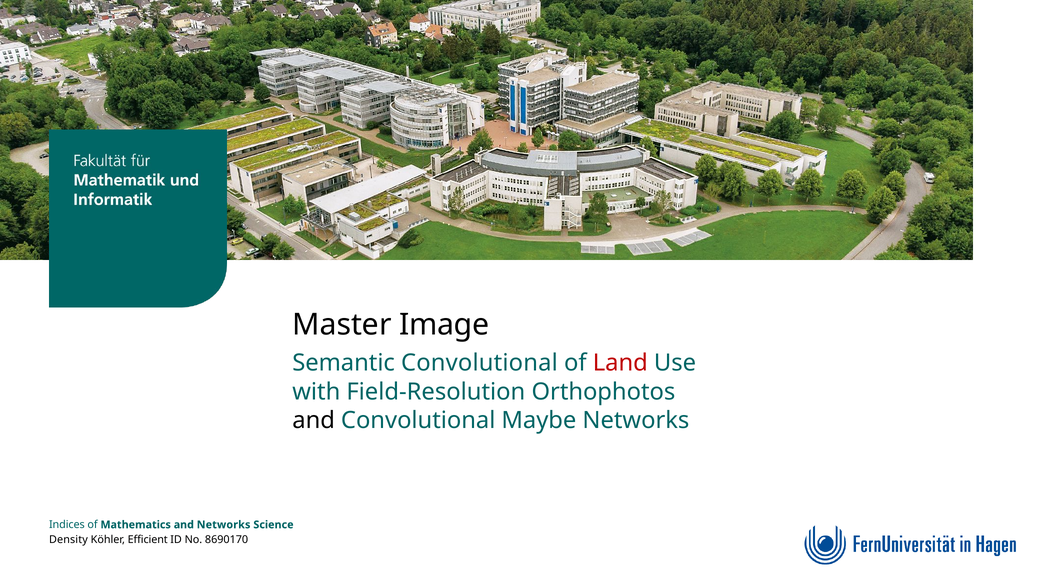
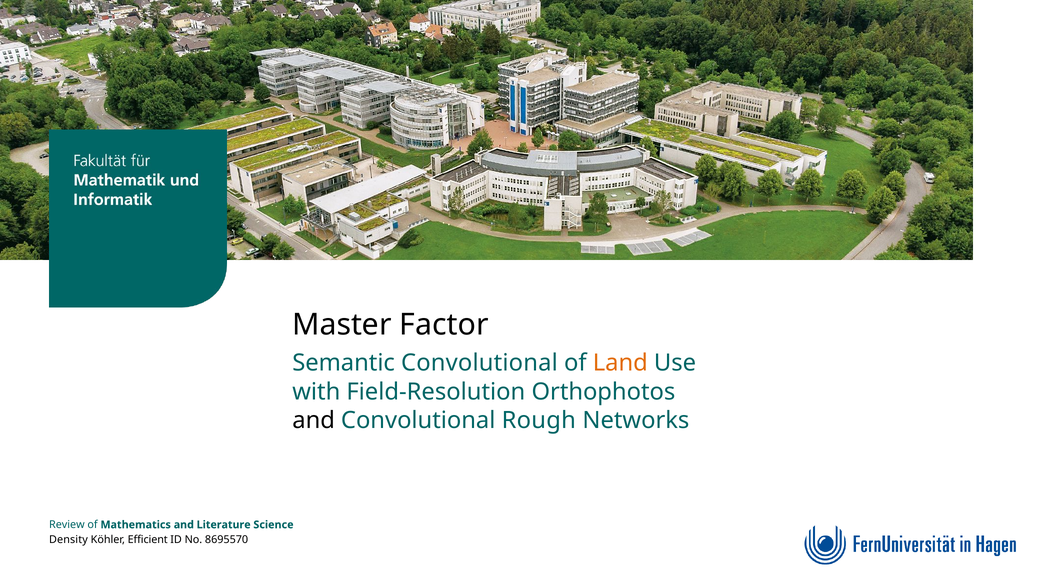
Image: Image -> Factor (444, 324)
Land colour: red -> orange (620, 363)
Maybe: Maybe -> Rough (539, 420)
Indices: Indices -> Review (67, 525)
and Networks: Networks -> Literature (224, 525)
8690170: 8690170 -> 8695570 (227, 540)
